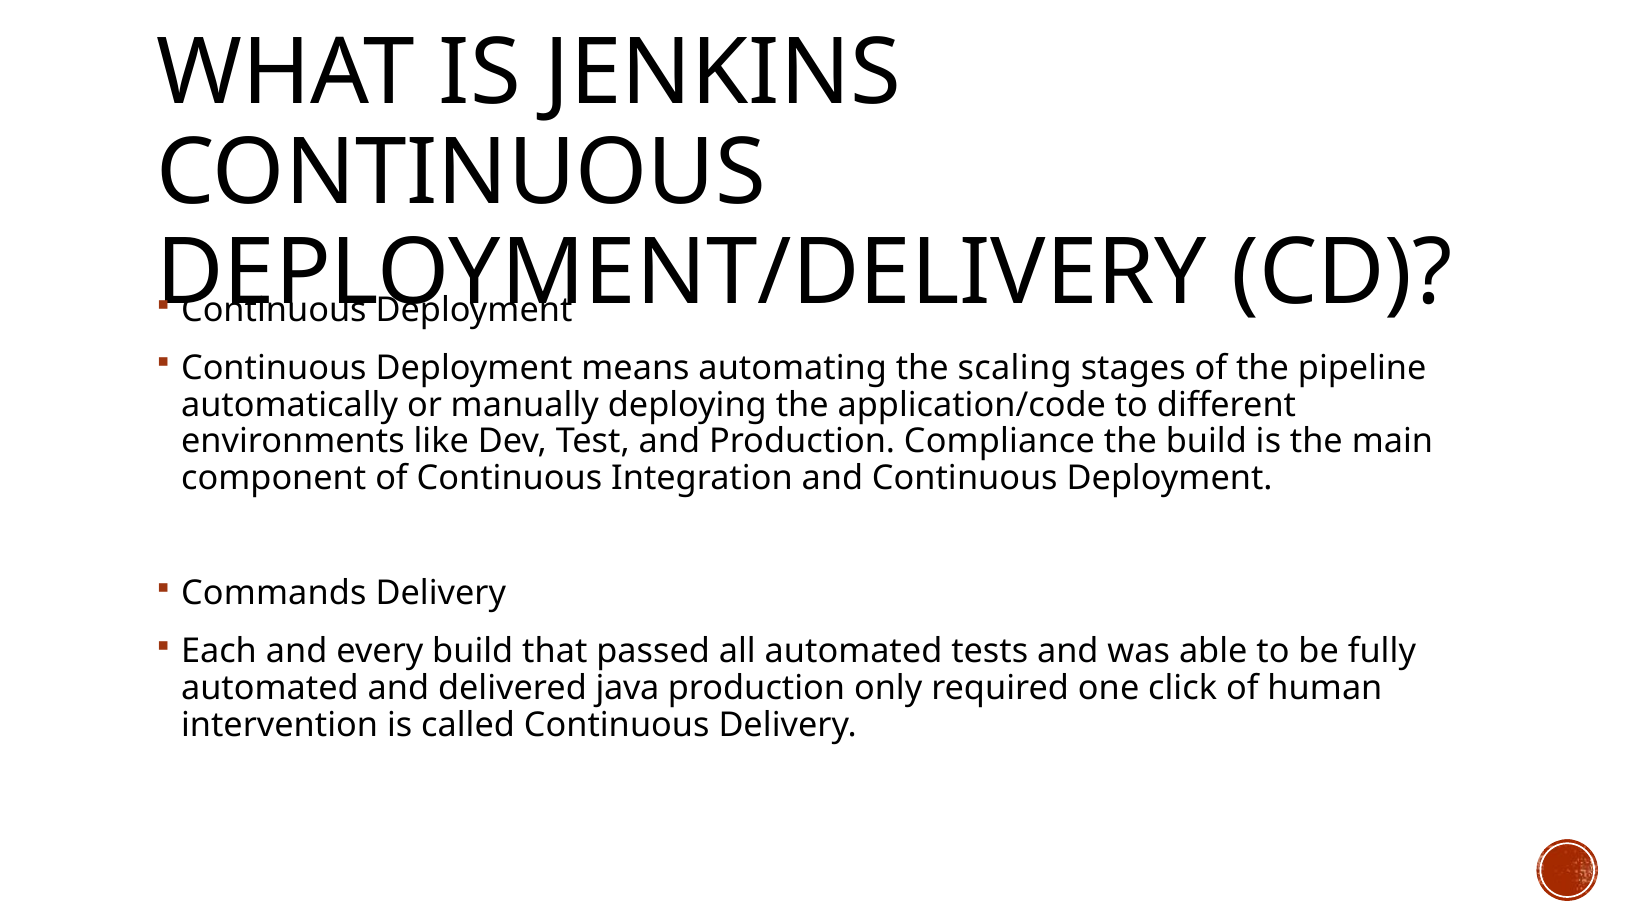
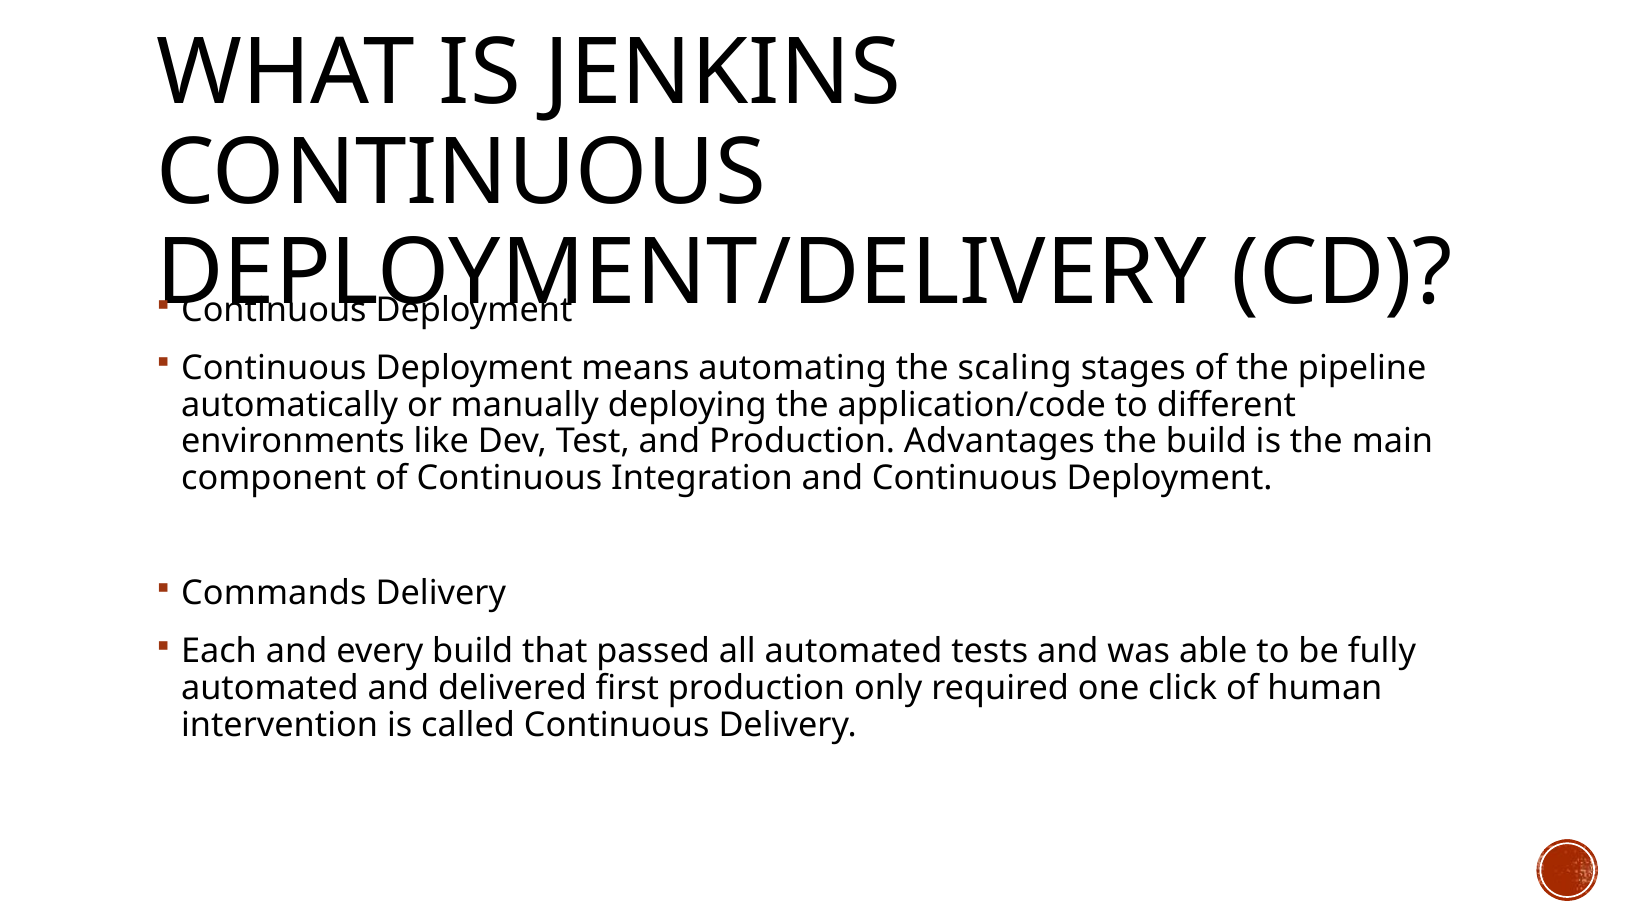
Compliance: Compliance -> Advantages (999, 442)
java: java -> first (627, 688)
